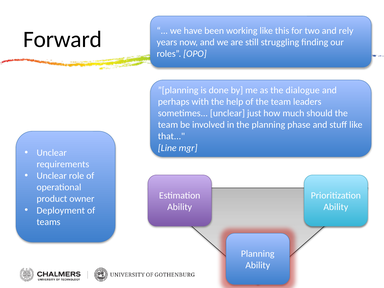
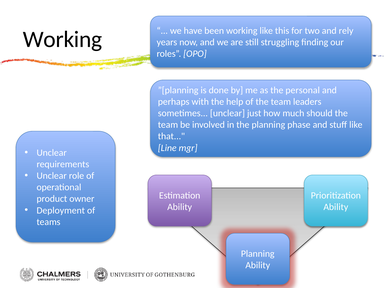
Forward: Forward -> Working (63, 39)
dialogue: dialogue -> personal (303, 90)
